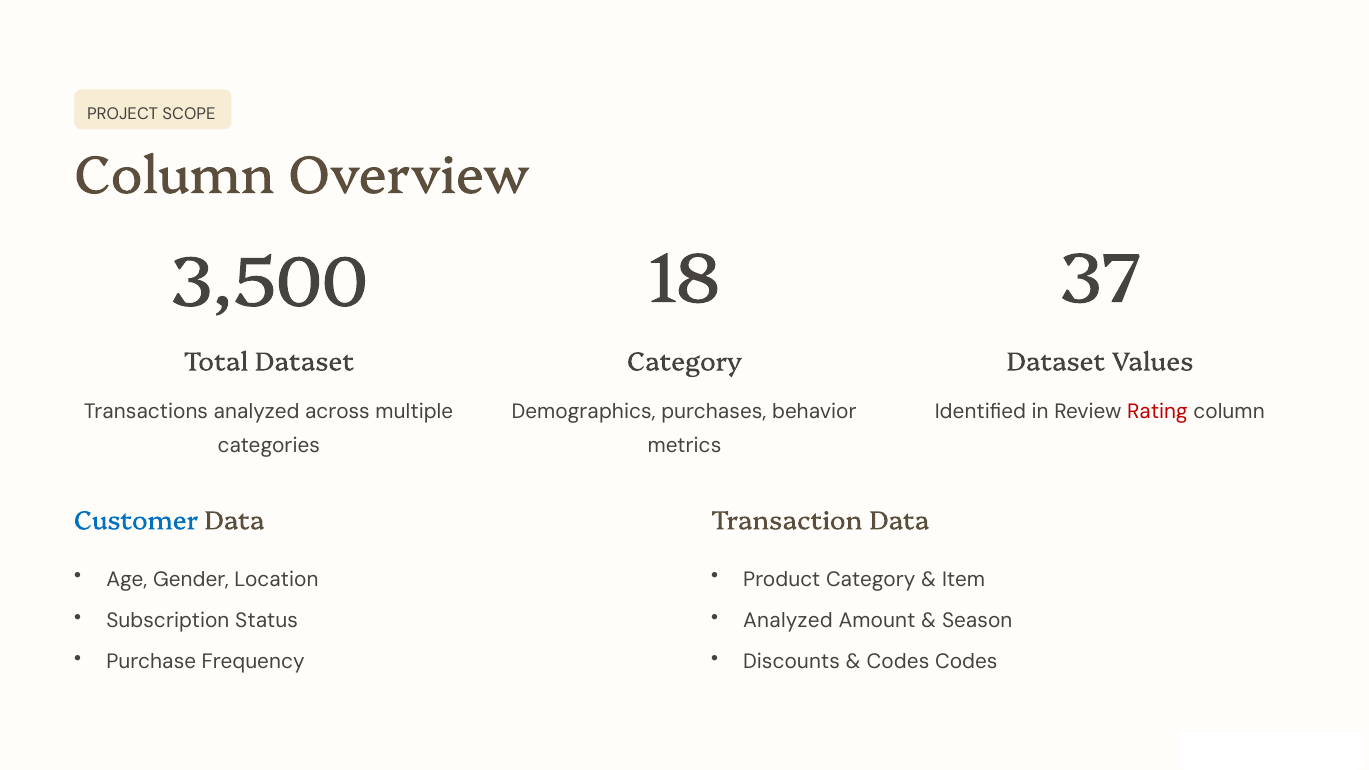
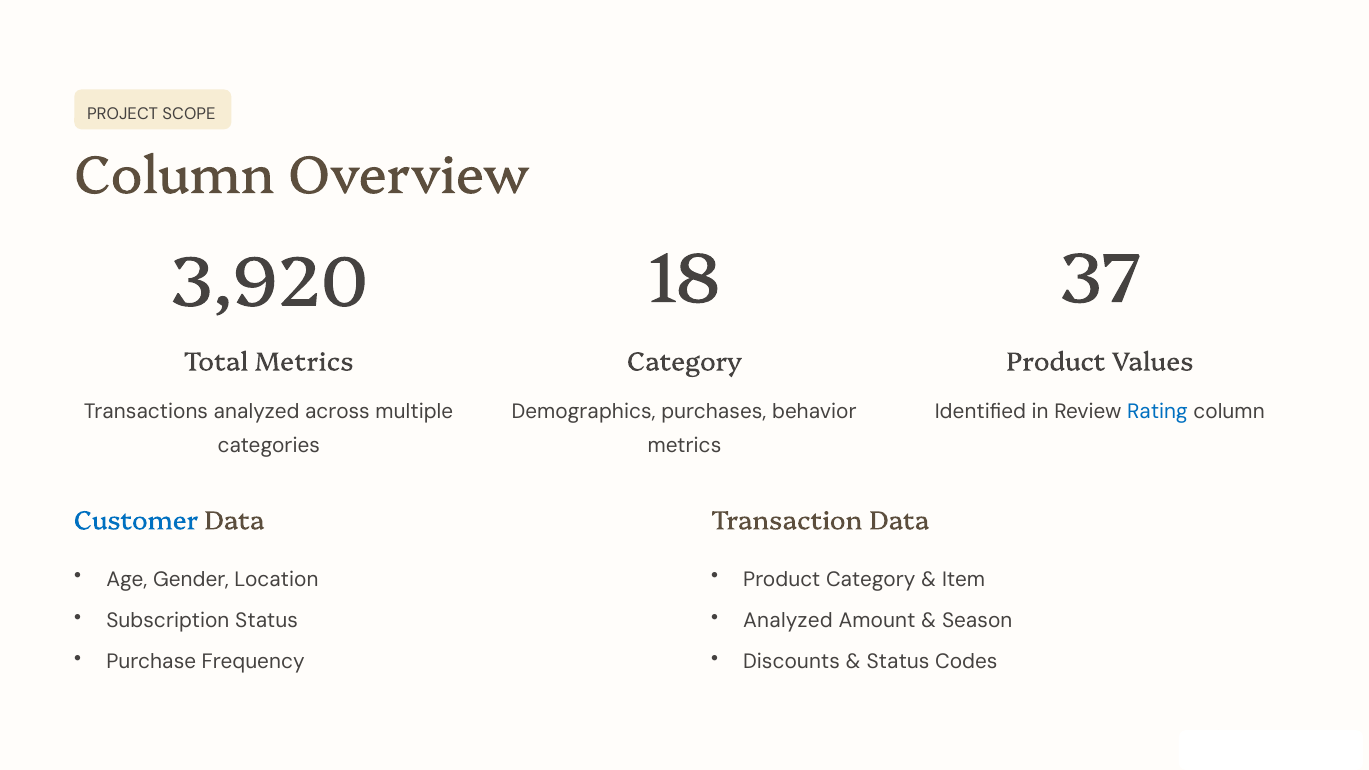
3,500: 3,500 -> 3,920 (269, 283)
Total Dataset: Dataset -> Metrics (304, 362)
Dataset: Dataset -> Product (1056, 362)
Rating colour: red -> blue (1157, 412)
Codes: Codes -> Status (898, 662)
